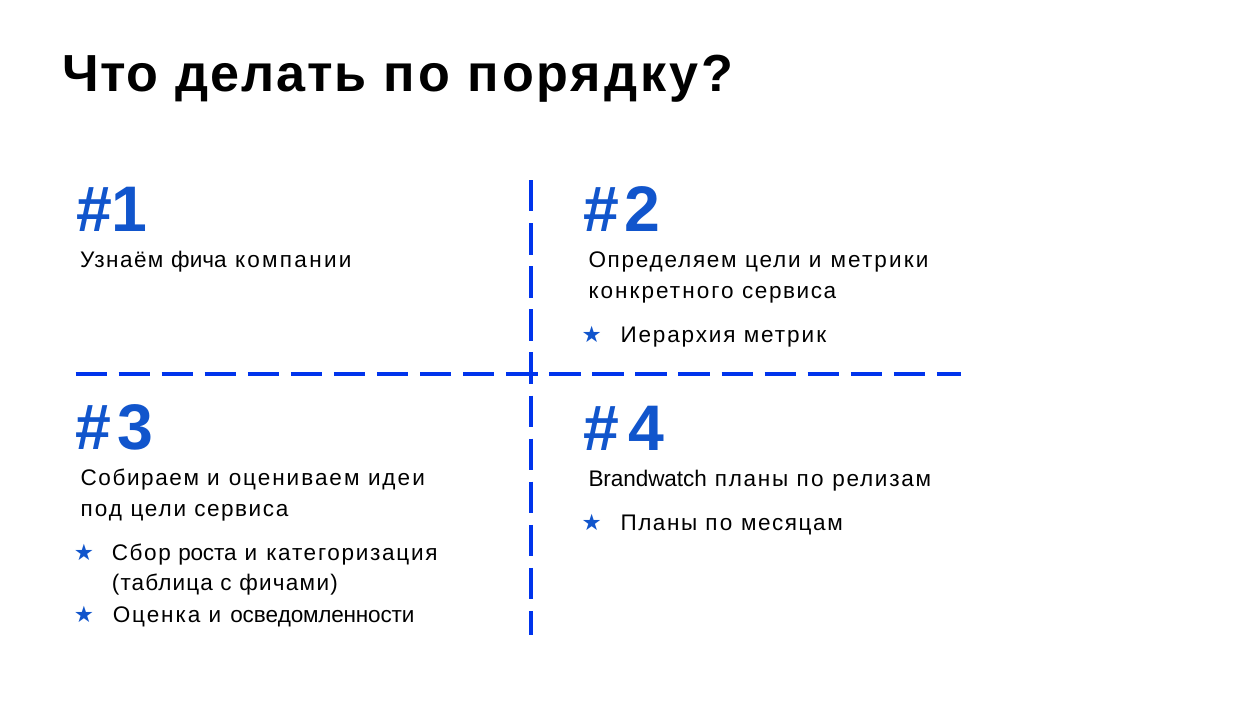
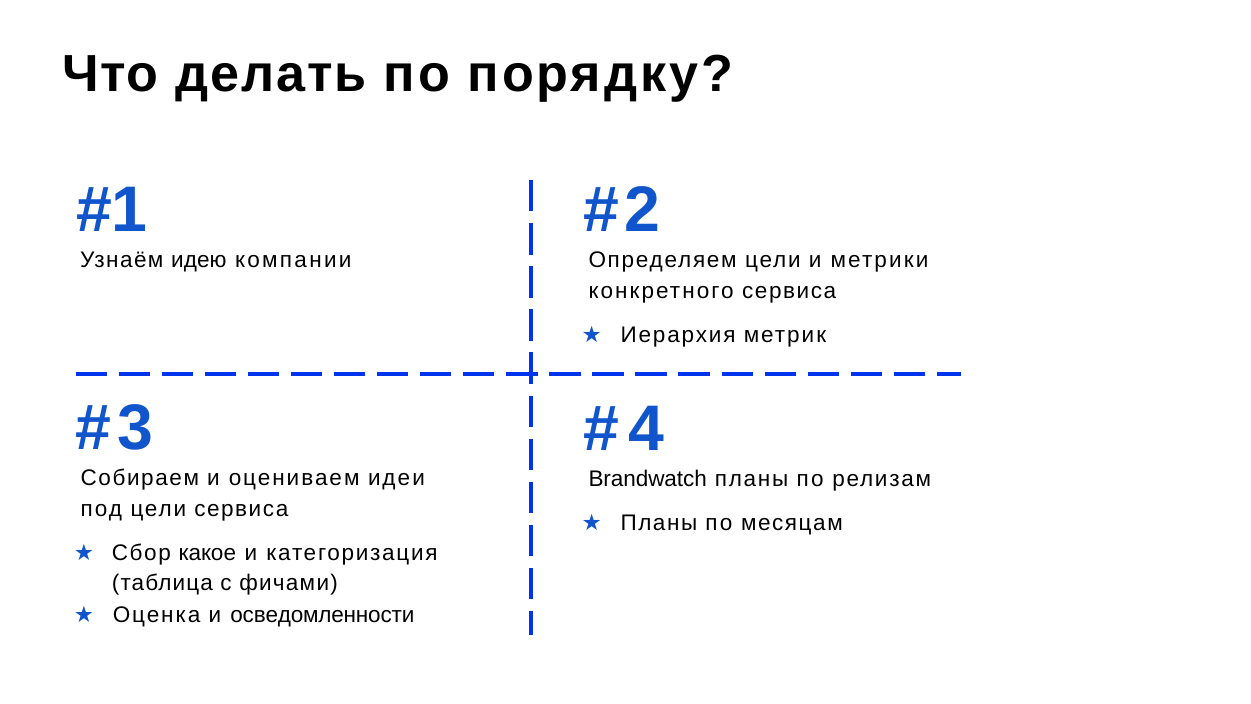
фича: фича -> идею (199, 260)
роста: роста -> какое (207, 552)
